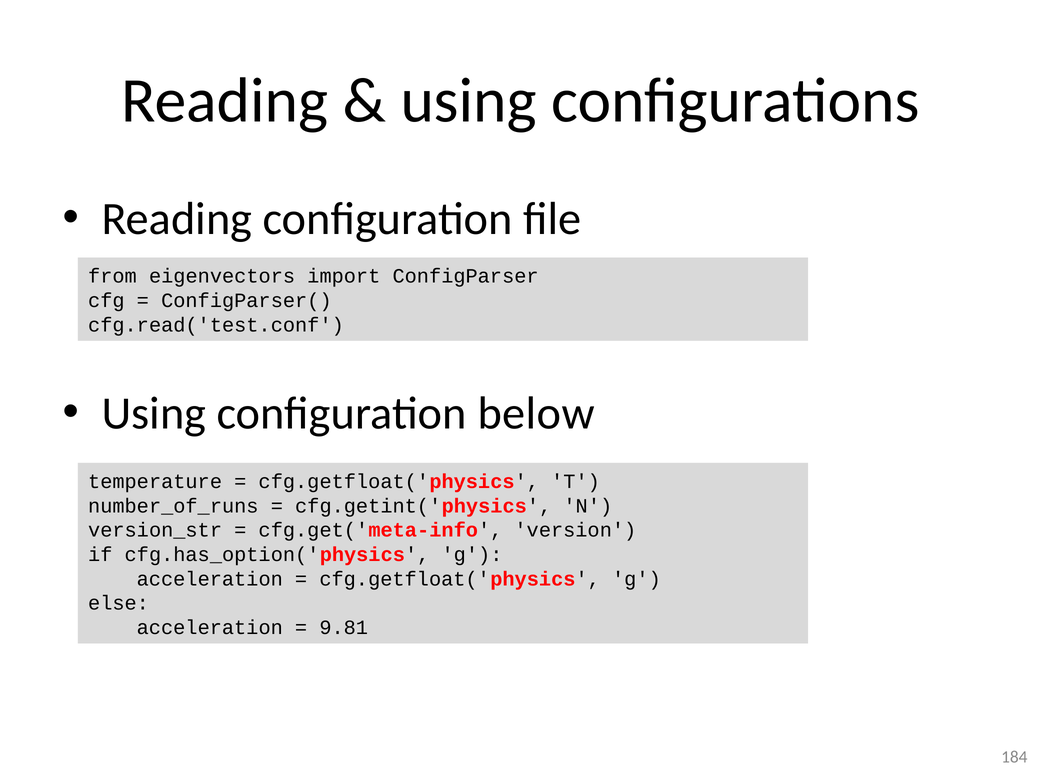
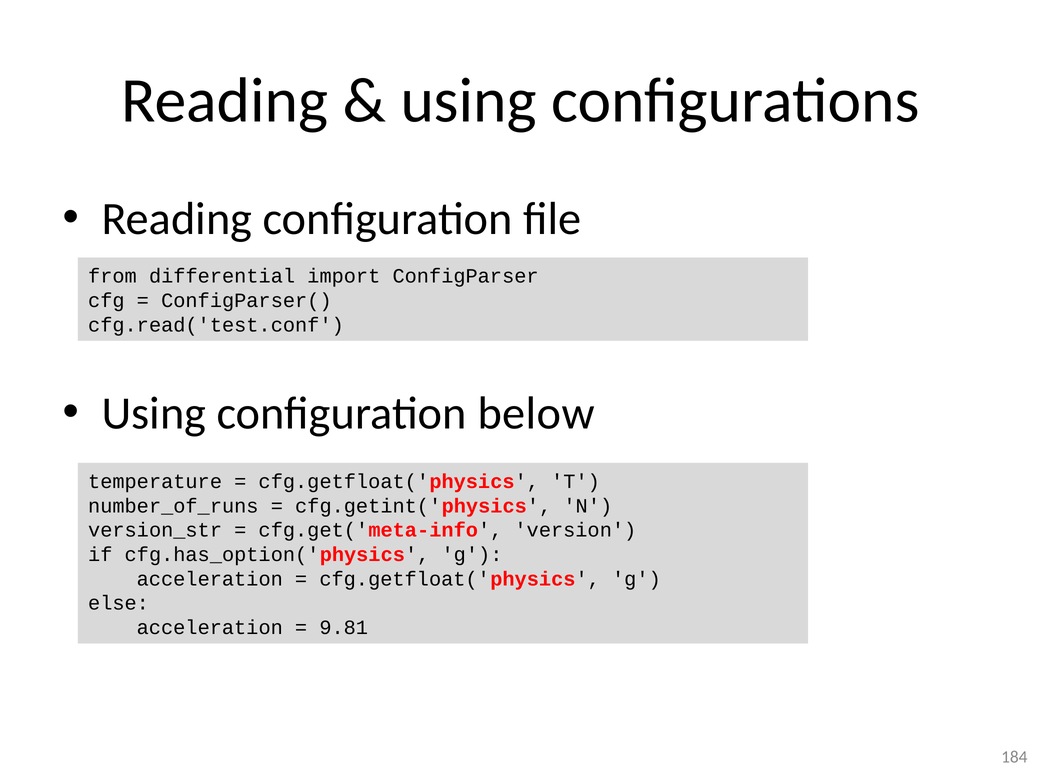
eigenvectors: eigenvectors -> differential (222, 276)
